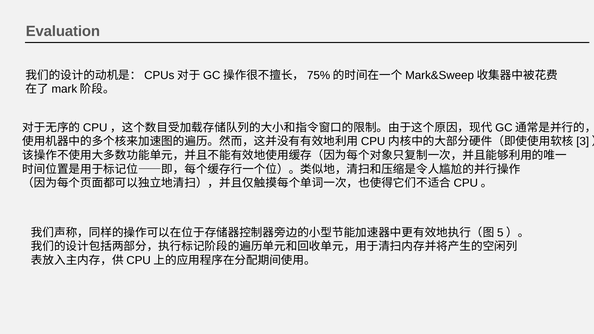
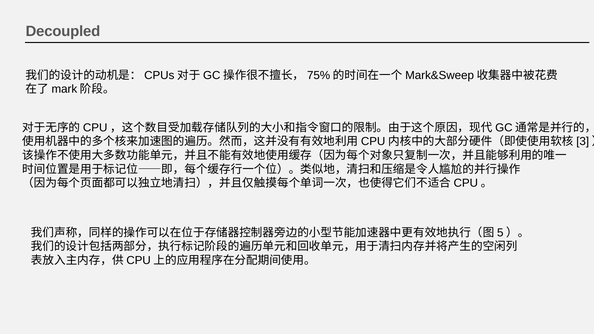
Evaluation: Evaluation -> Decoupled (63, 31)
